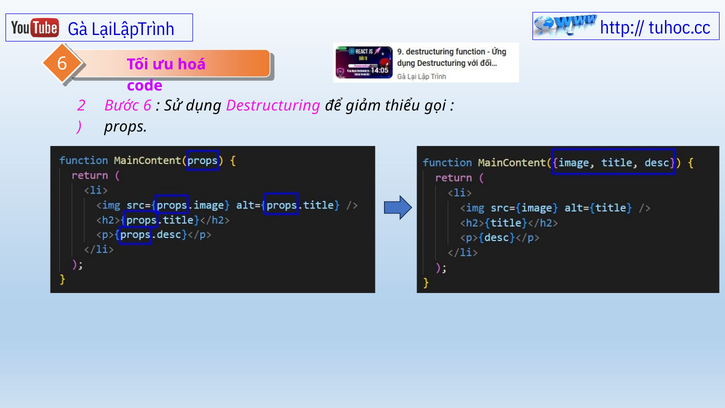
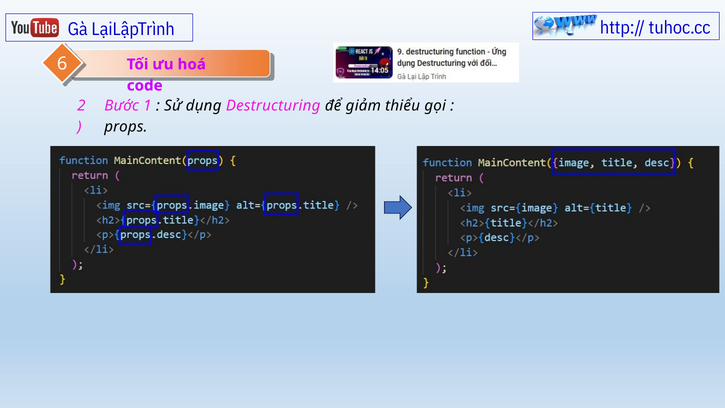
Bước 6: 6 -> 1 (147, 106)
